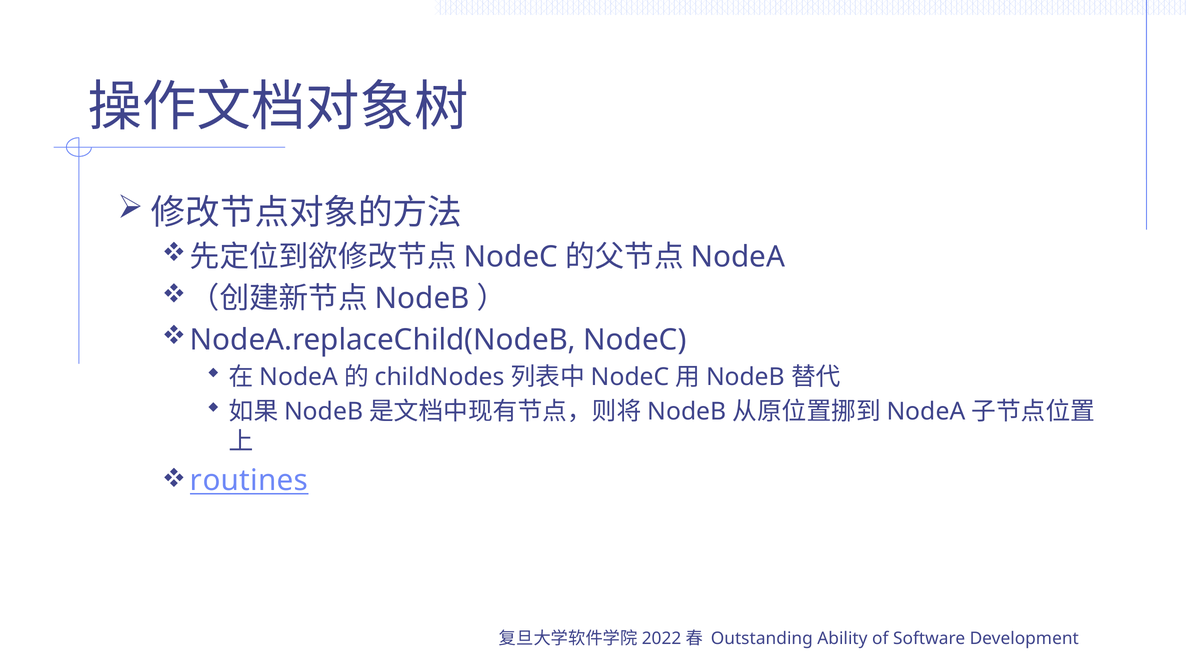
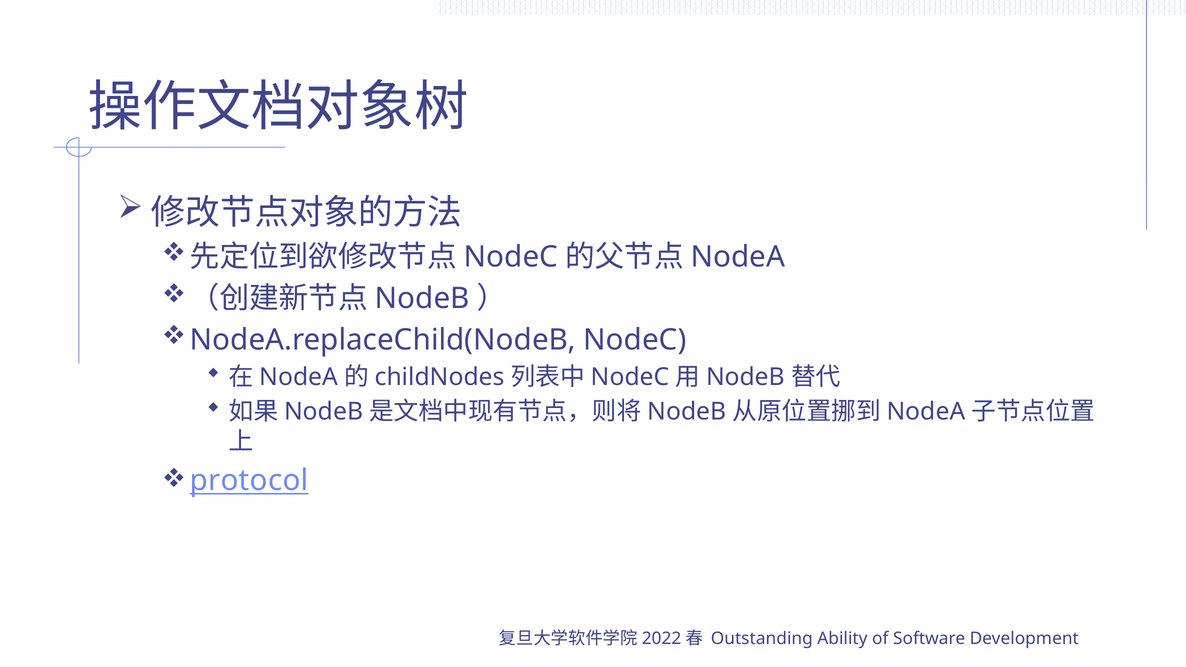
routines: routines -> protocol (249, 480)
